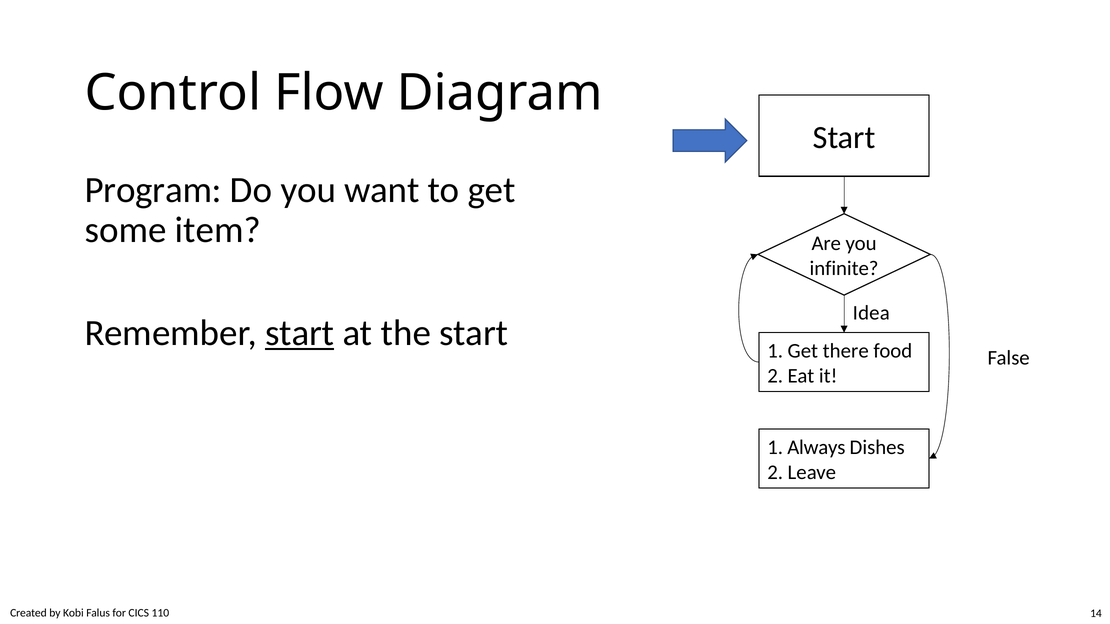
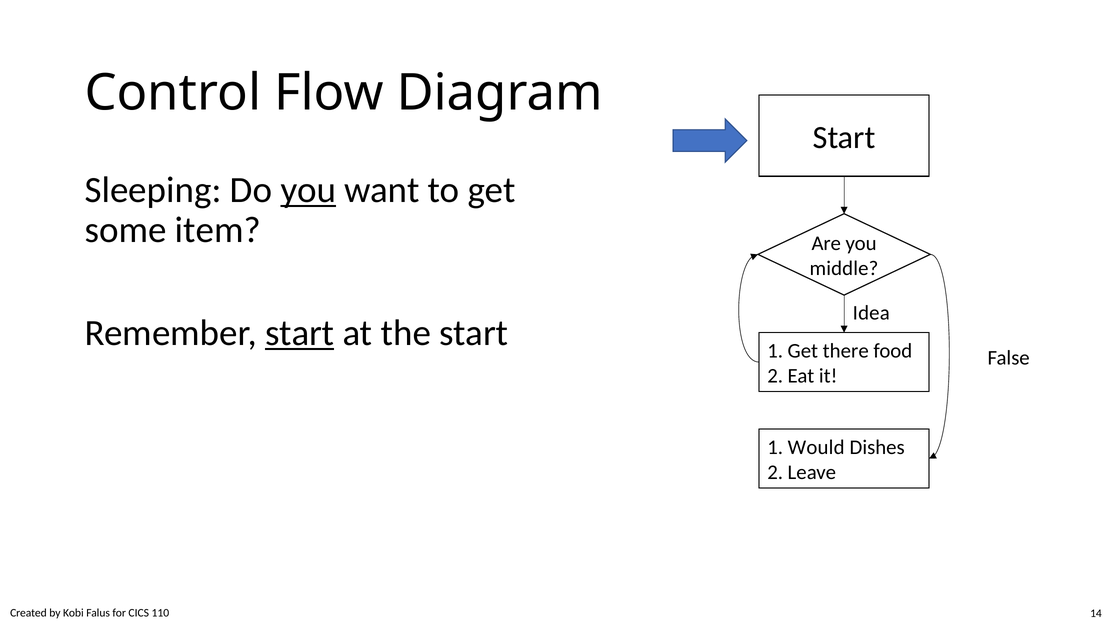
Program: Program -> Sleeping (153, 190)
you underline: none -> present (308, 190)
infinite: infinite -> middle (844, 268)
Always: Always -> Would (816, 448)
